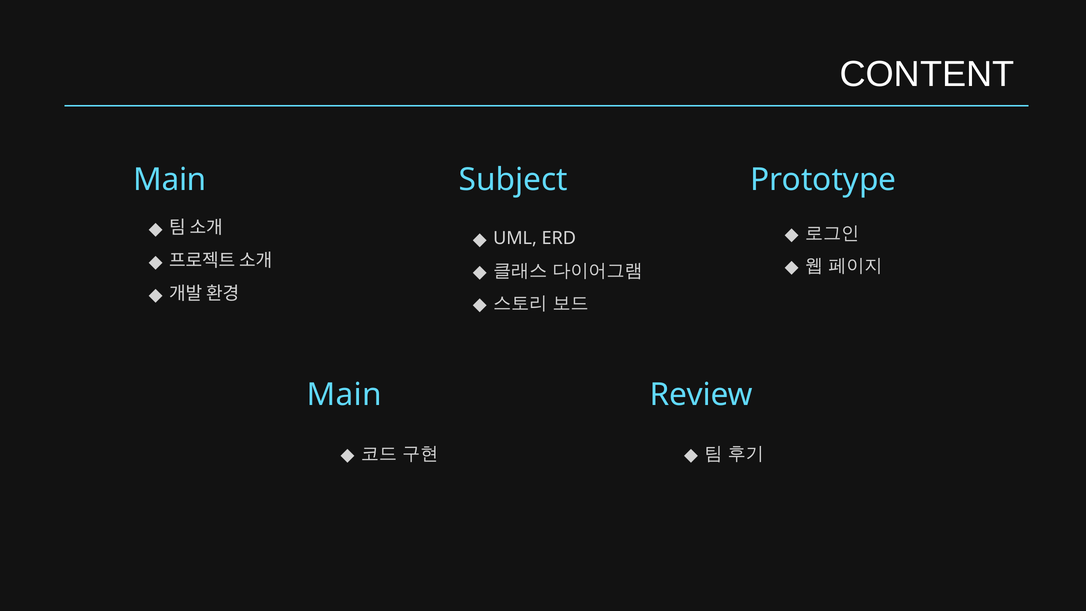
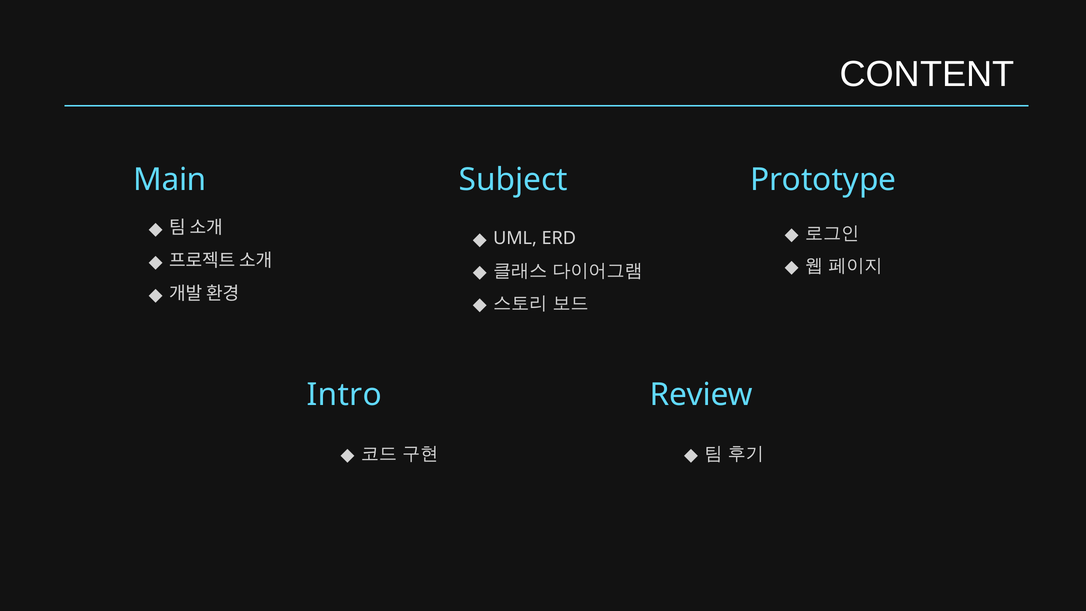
Main: Main -> Intro (344, 395)
